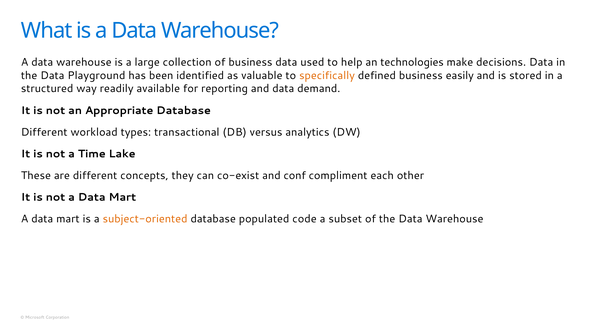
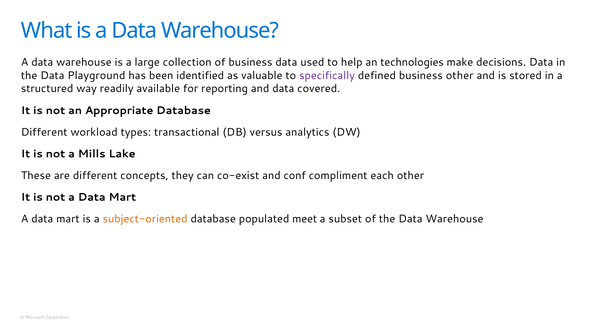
specifically colour: orange -> purple (327, 75)
business easily: easily -> other (460, 75)
demand: demand -> covered (319, 89)
Time: Time -> Mills (92, 154)
code: code -> meet (305, 219)
